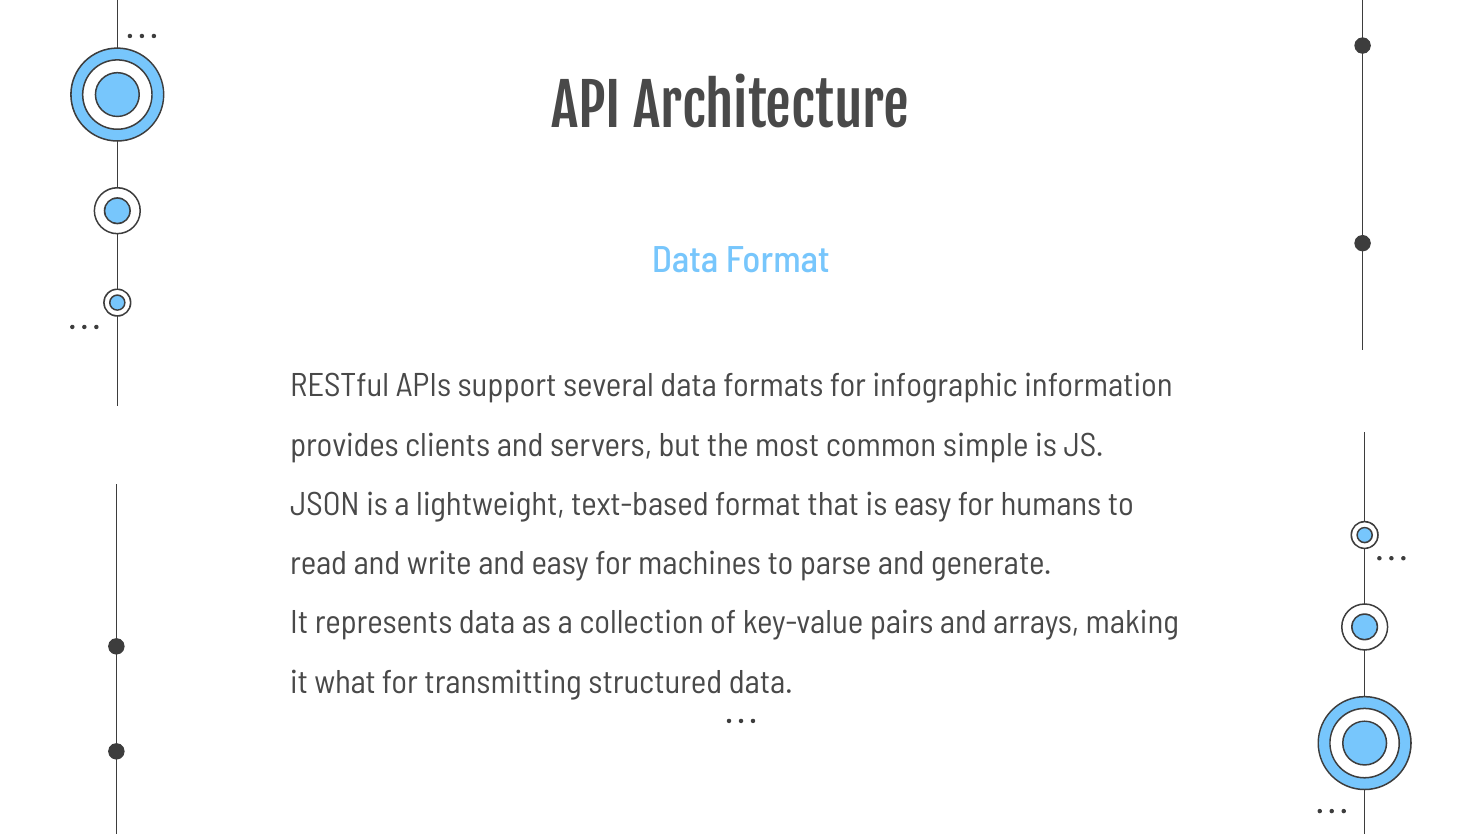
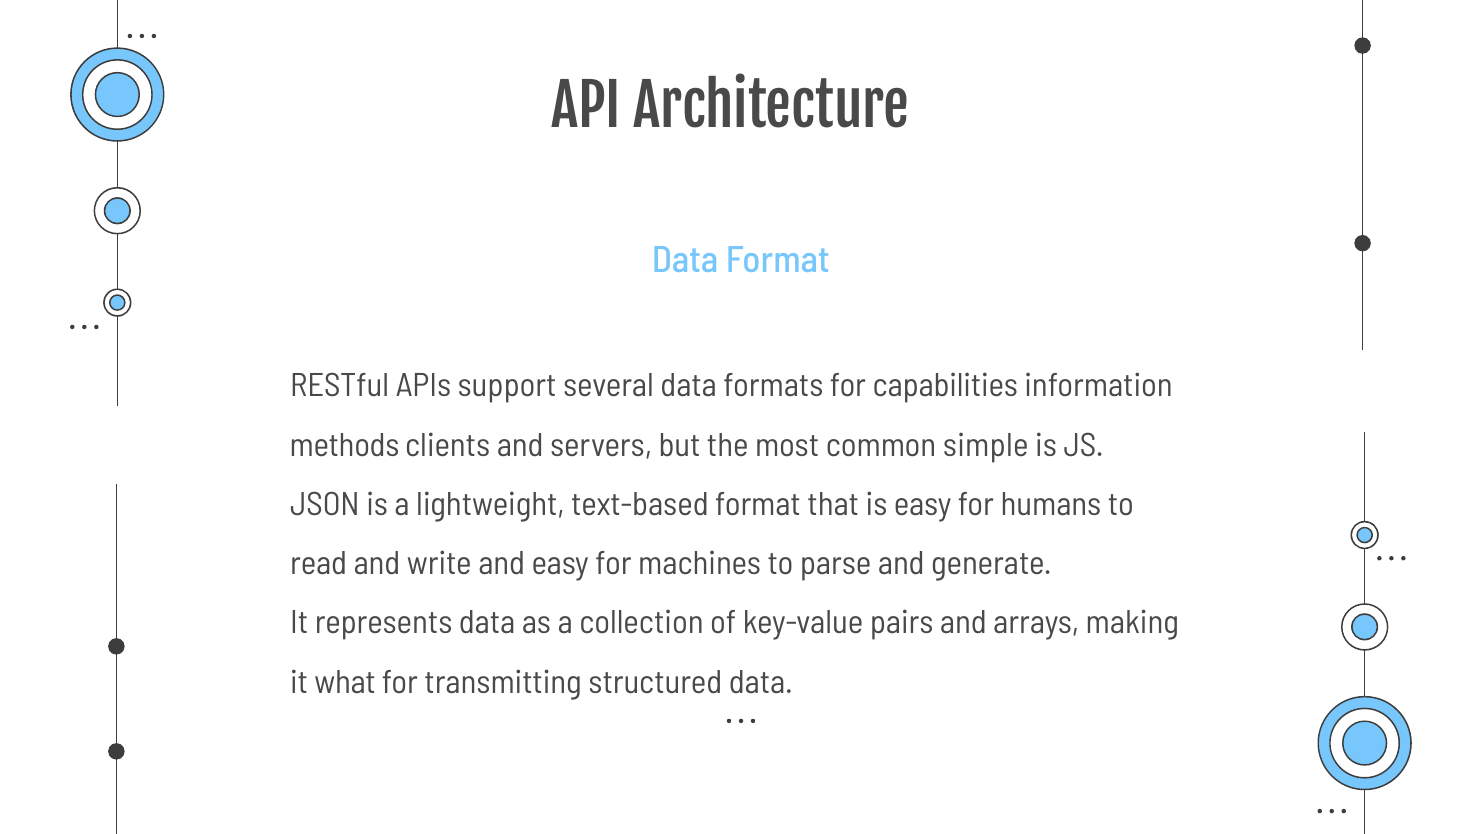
infographic: infographic -> capabilities (945, 386)
provides: provides -> methods (345, 445)
